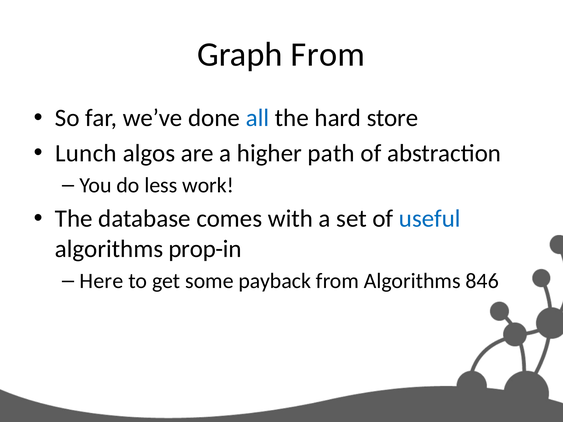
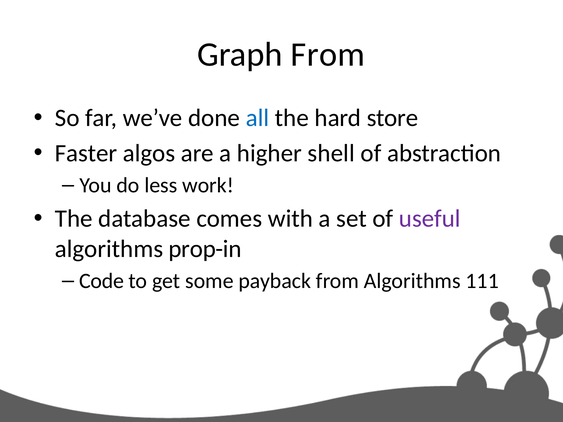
Lunch: Lunch -> Faster (86, 153)
path: path -> shell (331, 153)
useful colour: blue -> purple (430, 219)
Here: Here -> Code (102, 281)
846: 846 -> 111 (482, 281)
